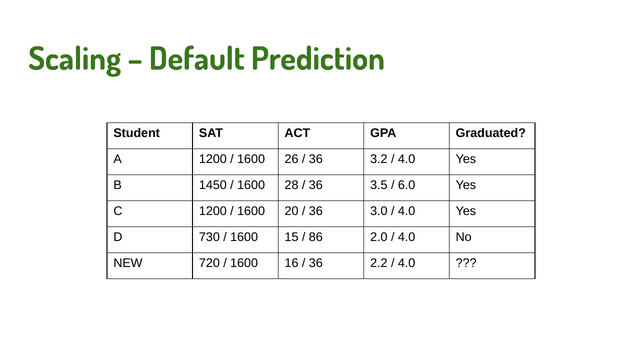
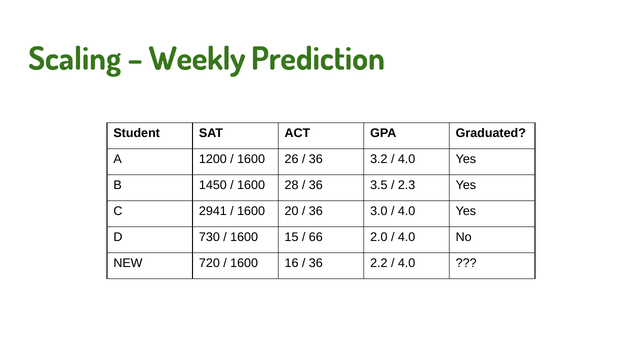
Default: Default -> Weekly (197, 59)
6.0: 6.0 -> 2.3 (407, 185)
C 1200: 1200 -> 2941 (213, 211)
86: 86 -> 66 (316, 237)
